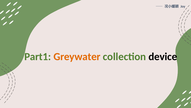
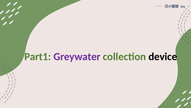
Greywater colour: orange -> purple (77, 56)
